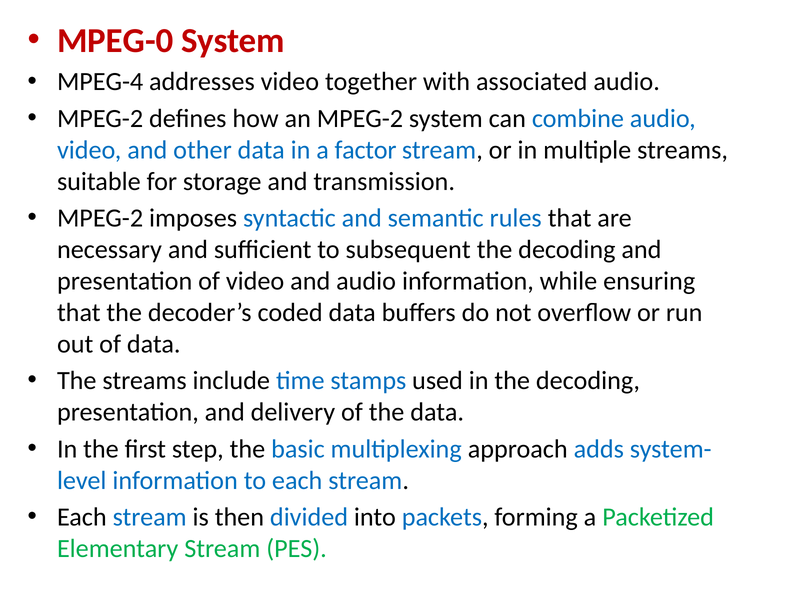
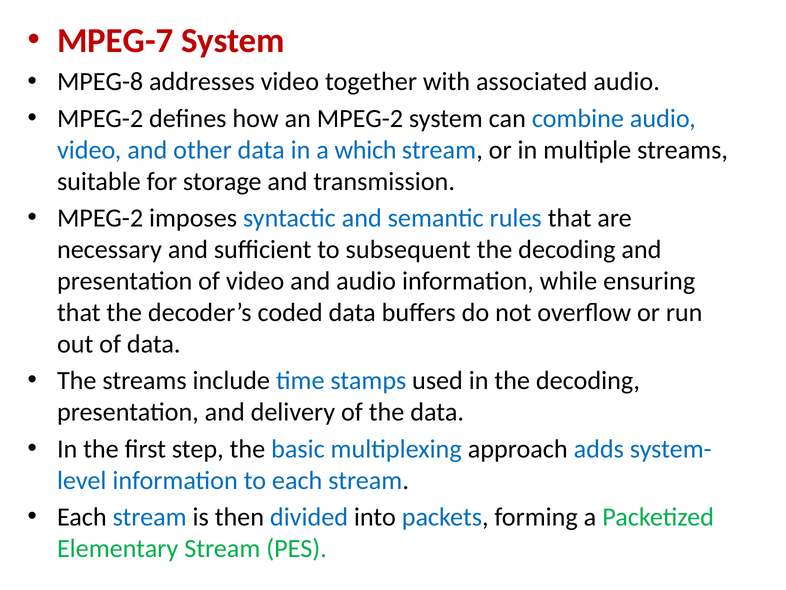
MPEG-0: MPEG-0 -> MPEG-7 (115, 40)
MPEG-4: MPEG-4 -> MPEG-8 (100, 82)
factor: factor -> which (366, 150)
